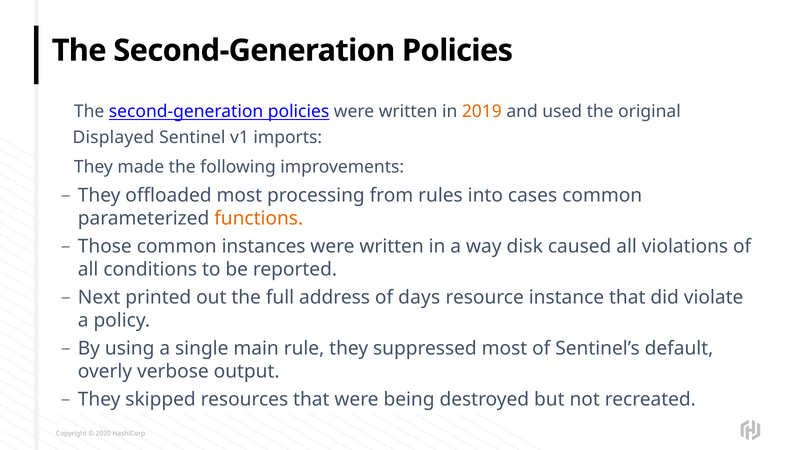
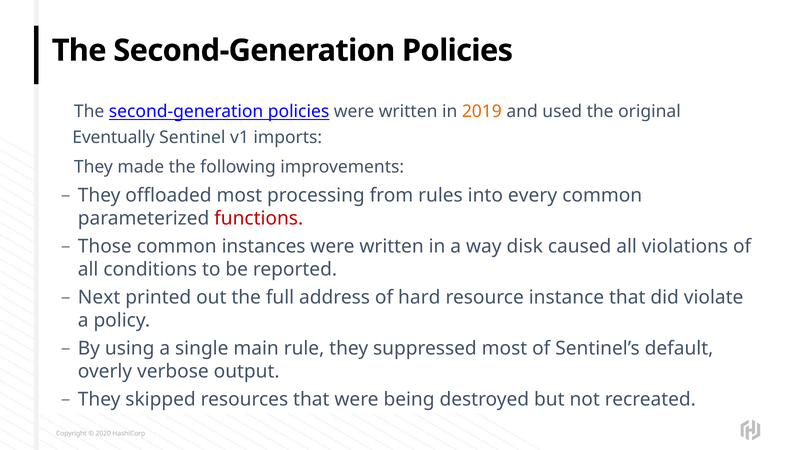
Displayed: Displayed -> Eventually (114, 137)
cases: cases -> every (533, 195)
functions colour: orange -> red (259, 218)
days: days -> hard (419, 297)
